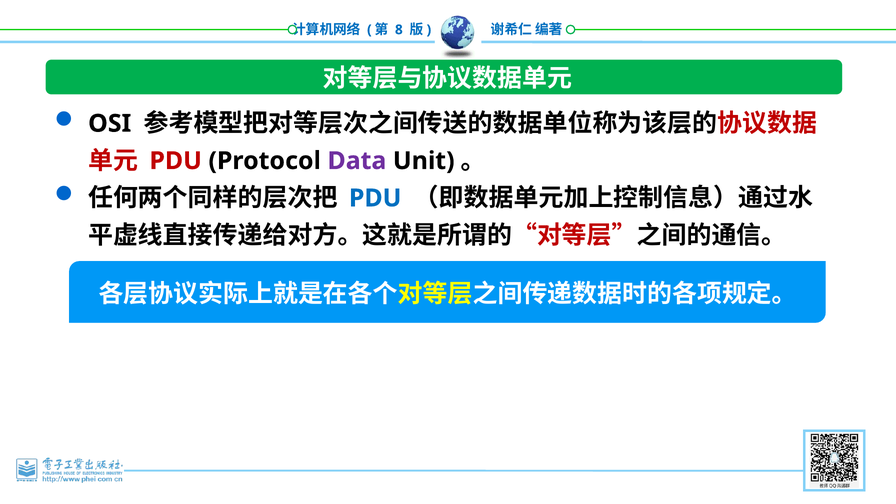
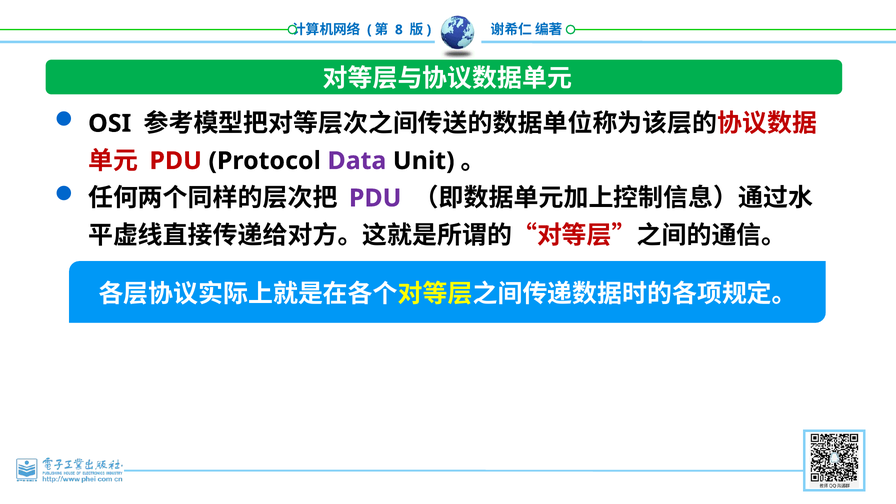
PDU colour: blue -> purple (375, 198)
